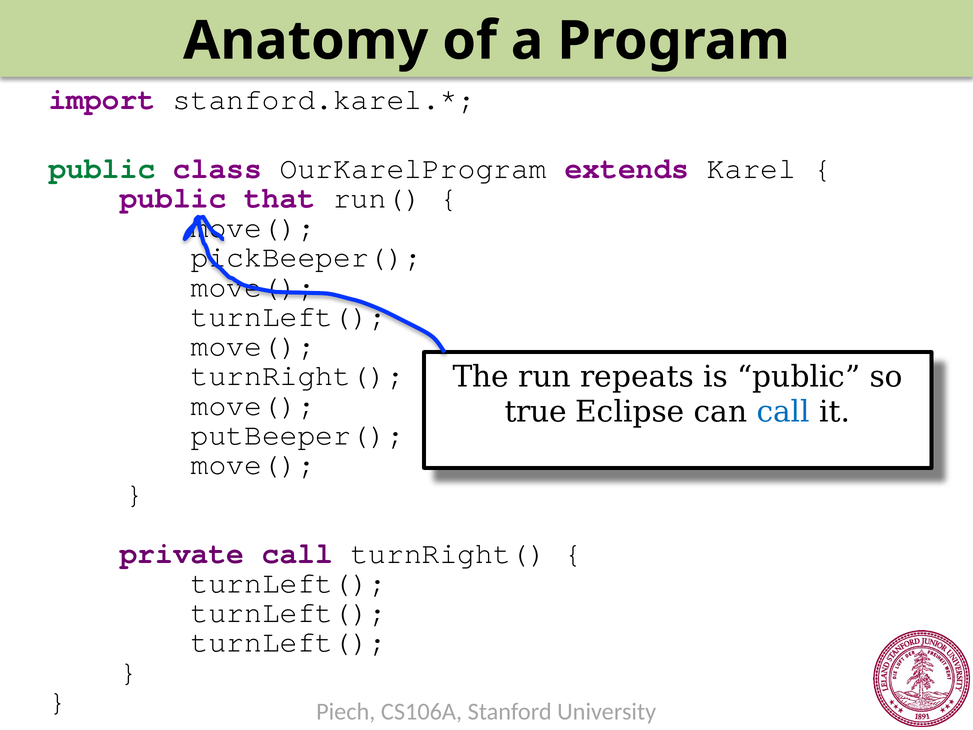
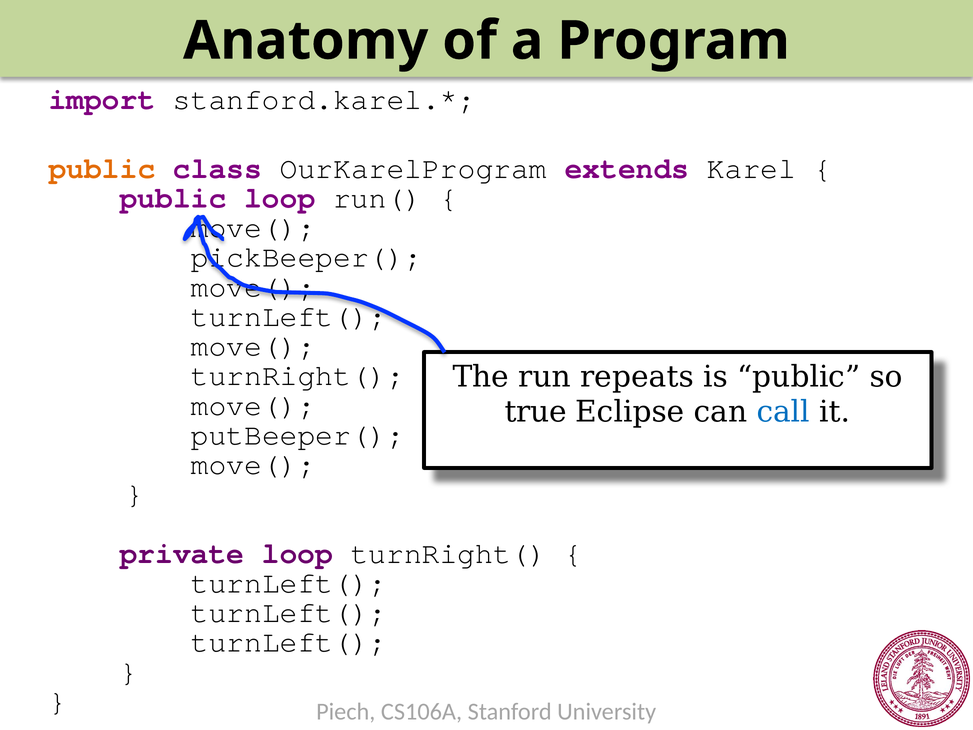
public colour: green -> orange (102, 168)
public that: that -> loop (280, 198)
private call: call -> loop (298, 553)
